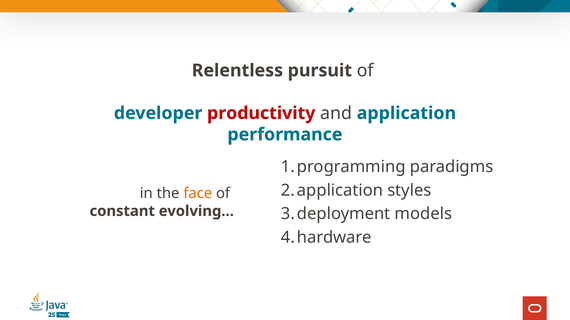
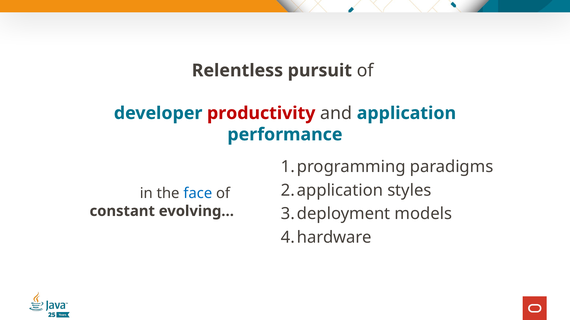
face colour: orange -> blue (198, 194)
